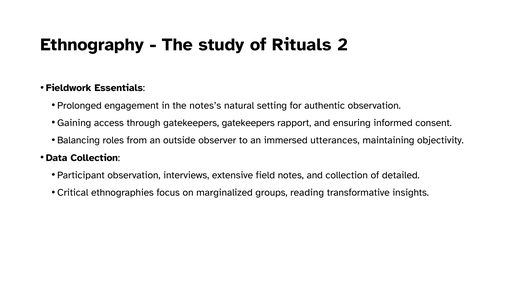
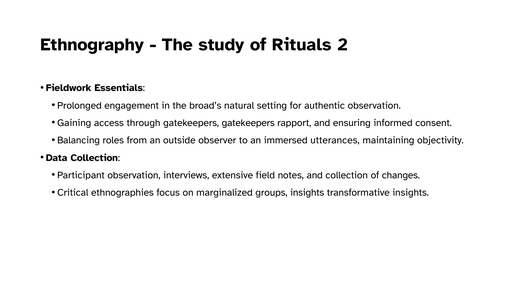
notes’s: notes’s -> broad’s (205, 105)
detailed: detailed -> changes (401, 175)
groups reading: reading -> insights (307, 193)
